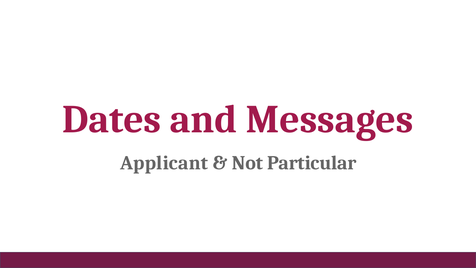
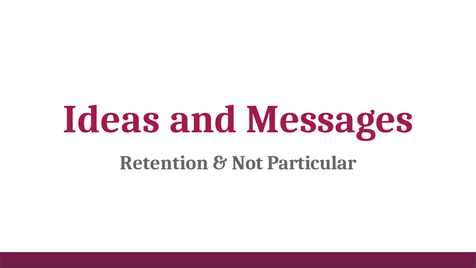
Dates: Dates -> Ideas (111, 119)
Applicant: Applicant -> Retention (164, 163)
